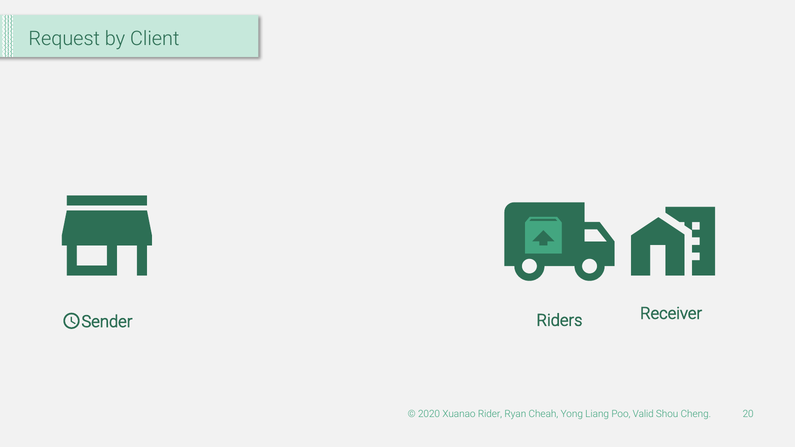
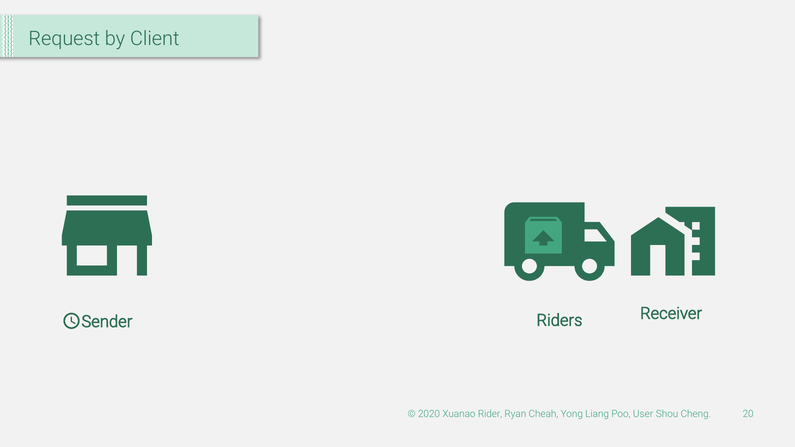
Valid: Valid -> User (643, 414)
